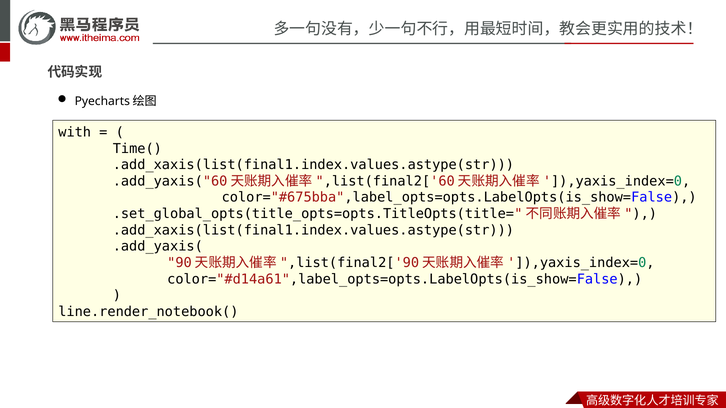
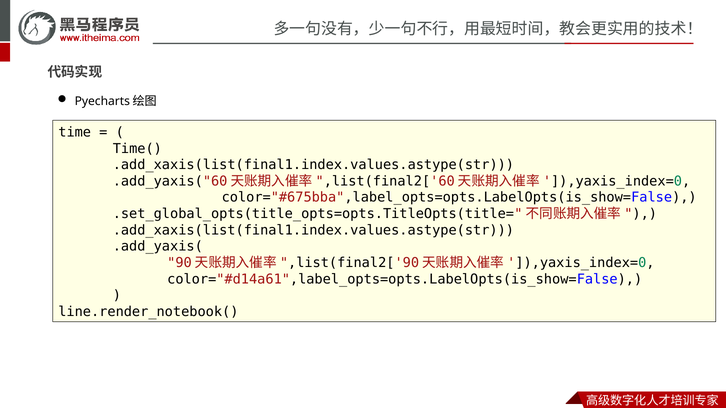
with: with -> time (75, 132)
